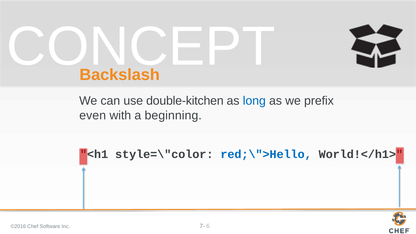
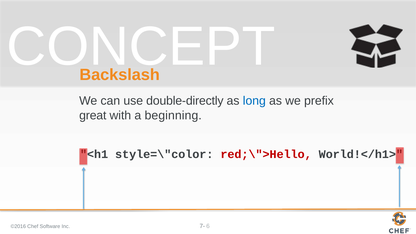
double-kitchen: double-kitchen -> double-directly (185, 101)
even: even -> great (93, 115)
red;\">Hello colour: blue -> red (266, 154)
